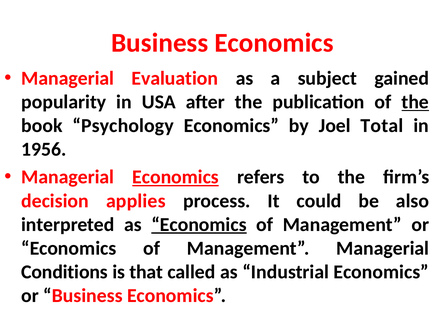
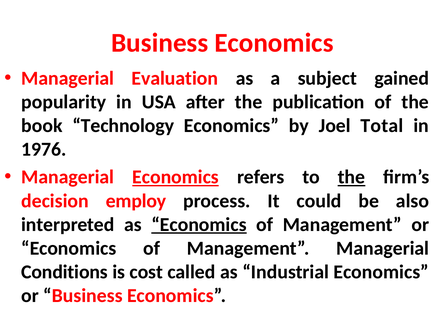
the underline: present -> none (415, 102)
Psychology: Psychology -> Technology (123, 126)
1956: 1956 -> 1976 (44, 150)
the underline: none -> present (351, 178)
applies: applies -> employ (136, 201)
that: that -> cost (146, 273)
